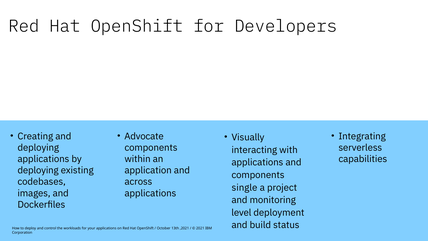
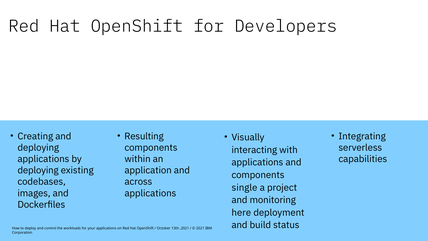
Advocate: Advocate -> Resulting (144, 136)
level: level -> here (241, 212)
